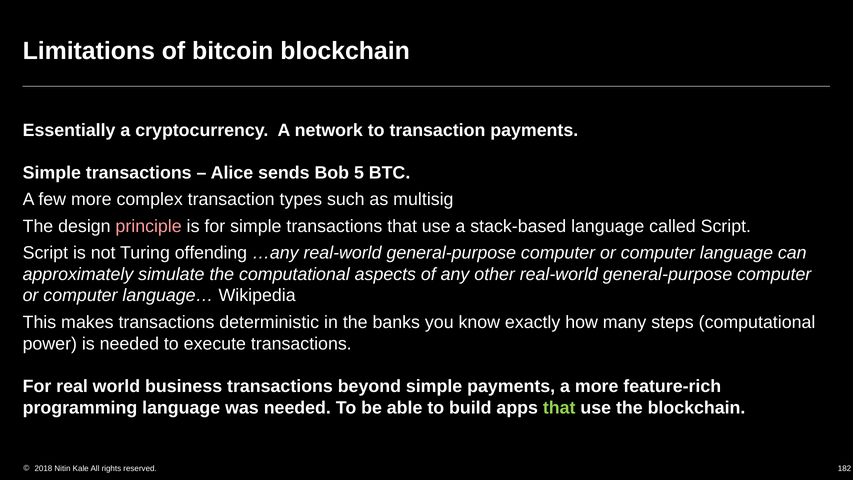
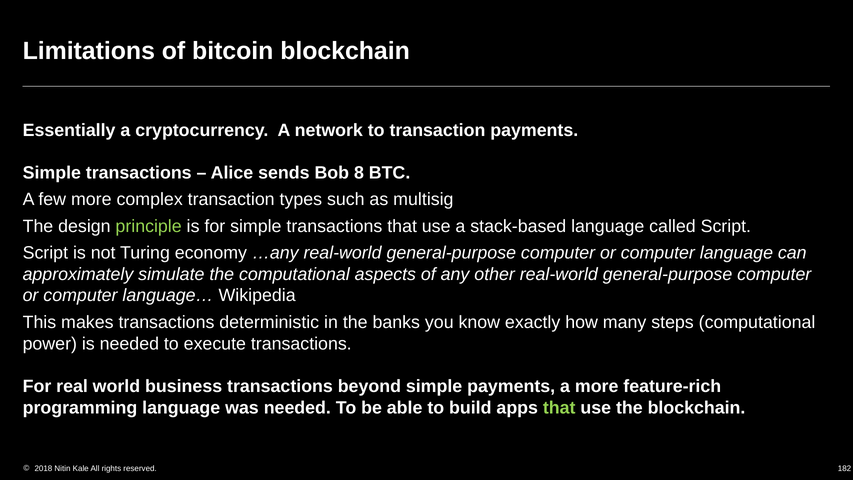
5: 5 -> 8 (359, 173)
principle colour: pink -> light green (149, 226)
offending: offending -> economy (211, 253)
